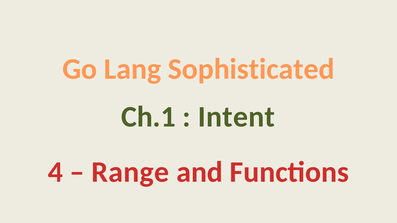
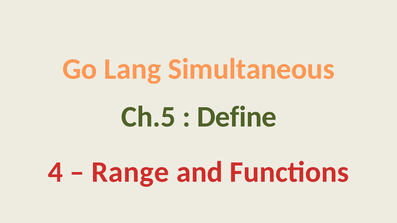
Sophisticated: Sophisticated -> Simultaneous (251, 69)
Ch.1: Ch.1 -> Ch.5 (148, 117)
Intent: Intent -> Define (237, 117)
